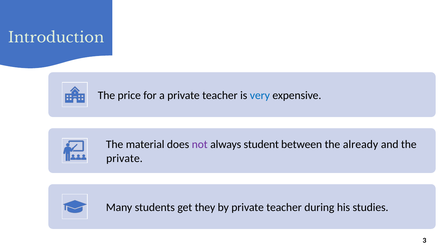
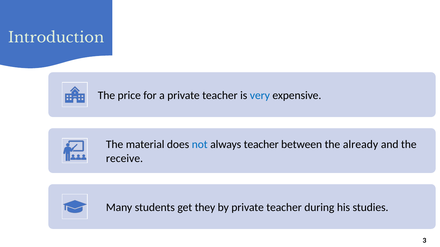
not colour: purple -> blue (200, 145)
always student: student -> teacher (261, 145)
private: private -> receive (124, 159)
